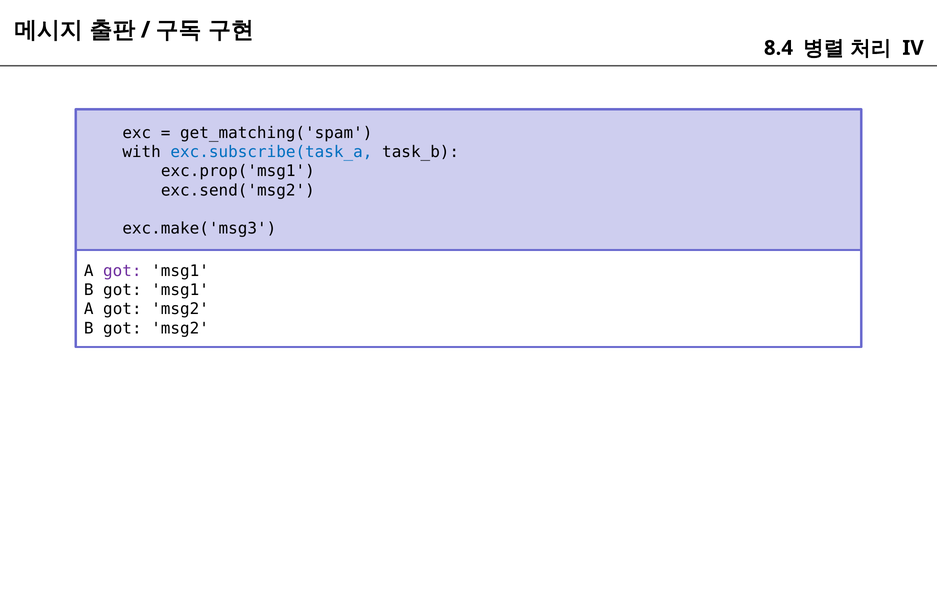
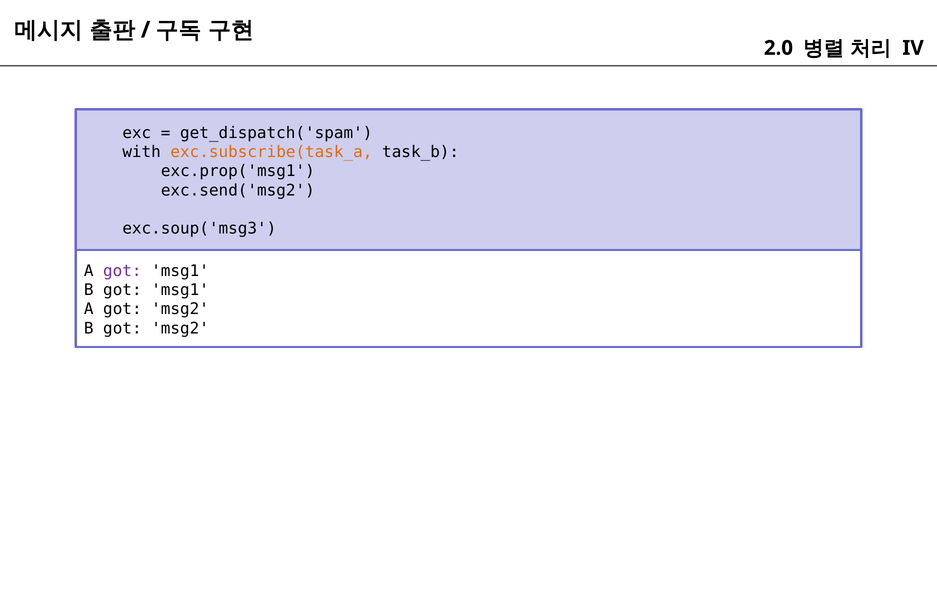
8.4: 8.4 -> 2.0 (778, 48)
get_matching('spam: get_matching('spam -> get_dispatch('spam (276, 133)
exc.subscribe(task_a colour: blue -> orange (271, 152)
exc.make('msg3: exc.make('msg3 -> exc.soup('msg3 (199, 229)
